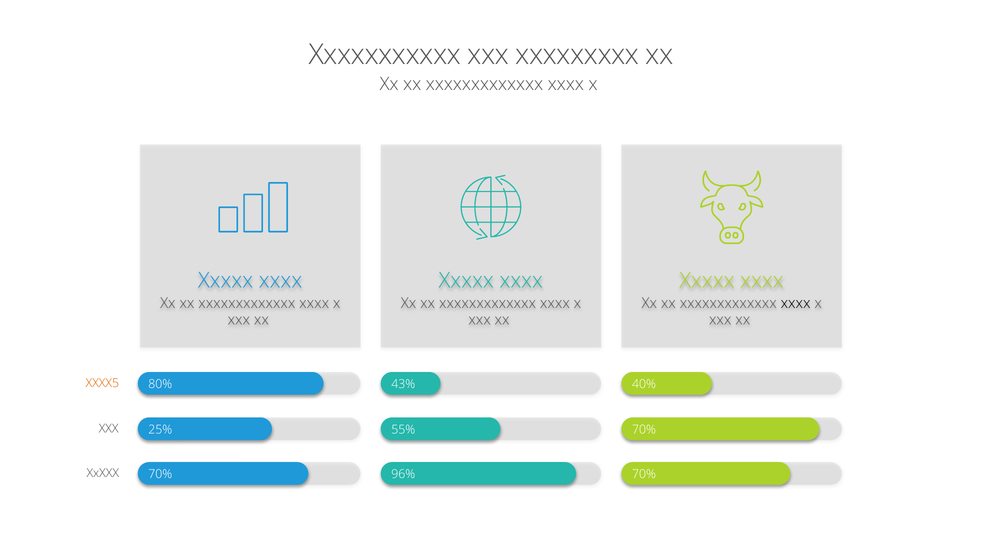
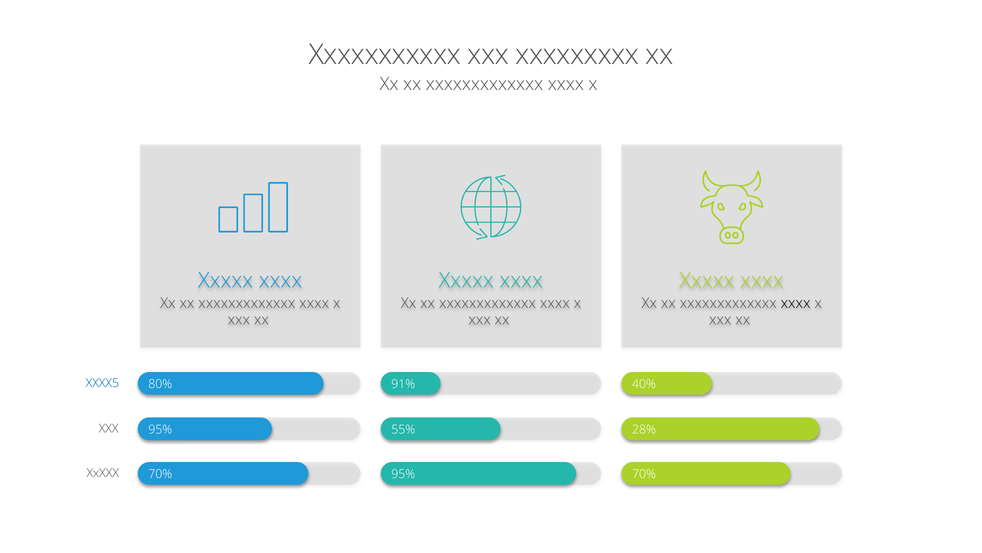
XXXX5 colour: orange -> blue (102, 383)
43%: 43% -> 91% (403, 384)
25%: 25% -> 95% (160, 429)
70%: 70% -> 28% (644, 429)
96%: 96% -> 95% (403, 474)
